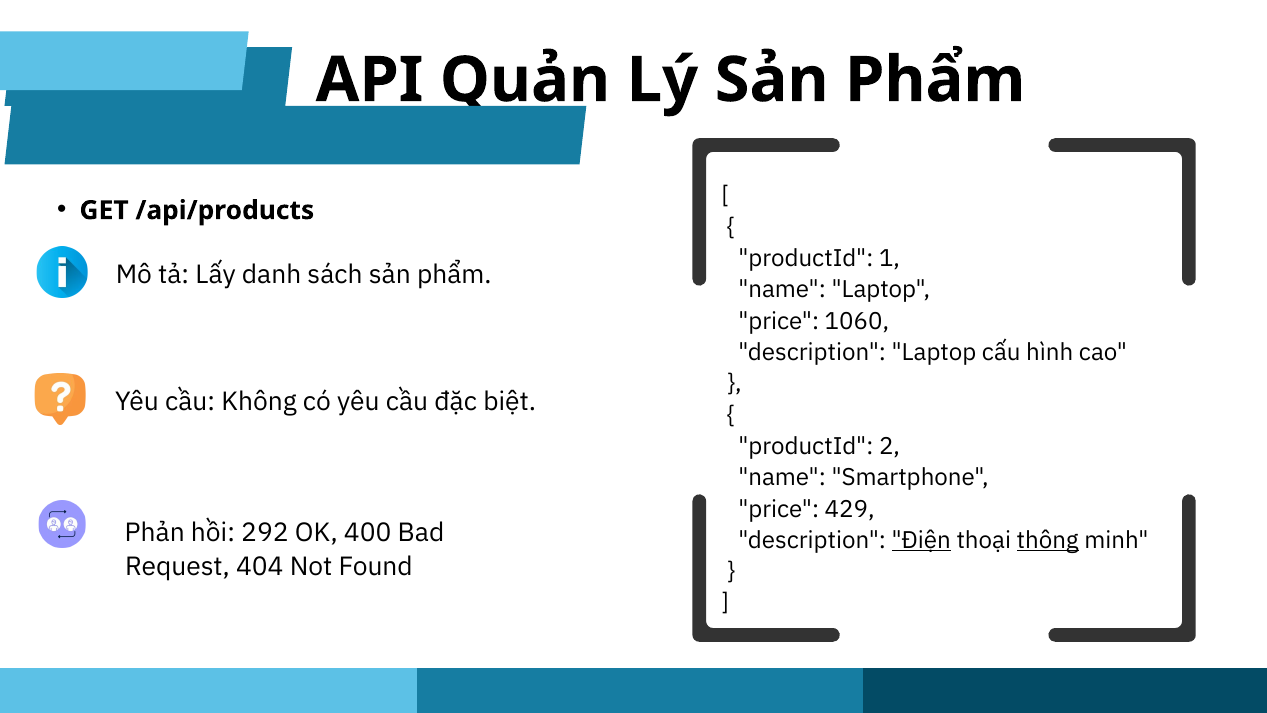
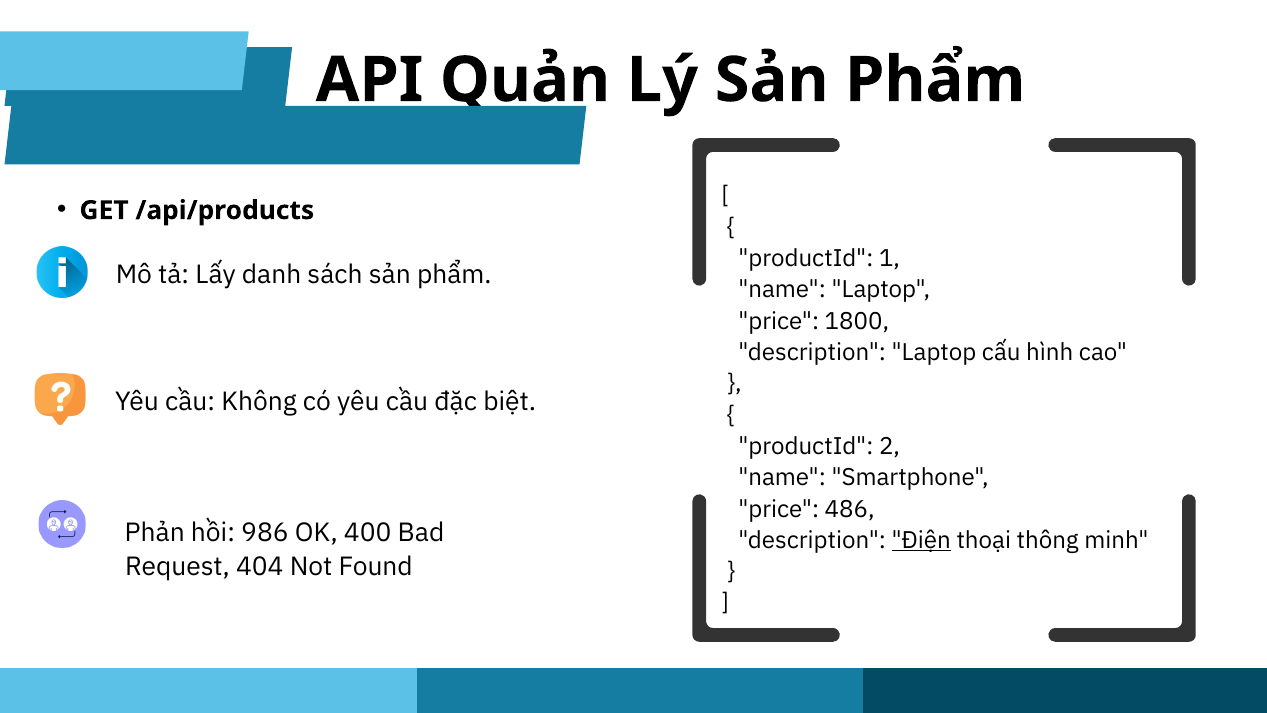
1060: 1060 -> 1800 (857, 321)
429: 429 -> 486 (850, 509)
292: 292 -> 986 (265, 533)
thông underline: present -> none (1048, 540)
